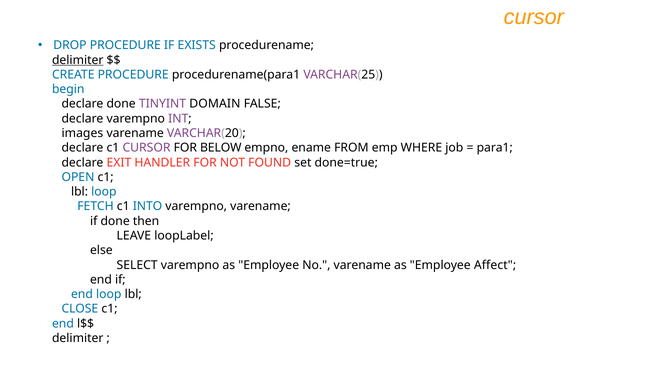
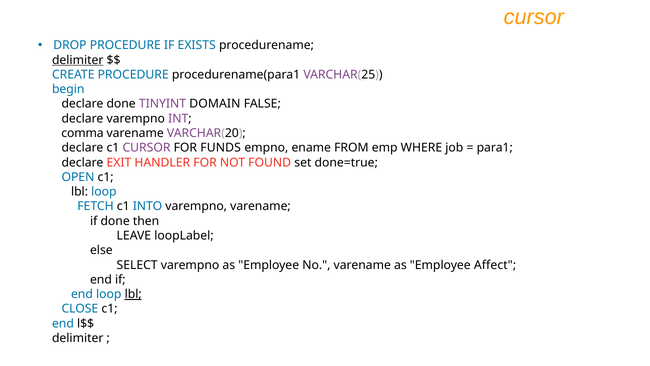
images: images -> comma (82, 133)
BELOW: BELOW -> FUNDS (221, 148)
lbl underline: none -> present (133, 294)
